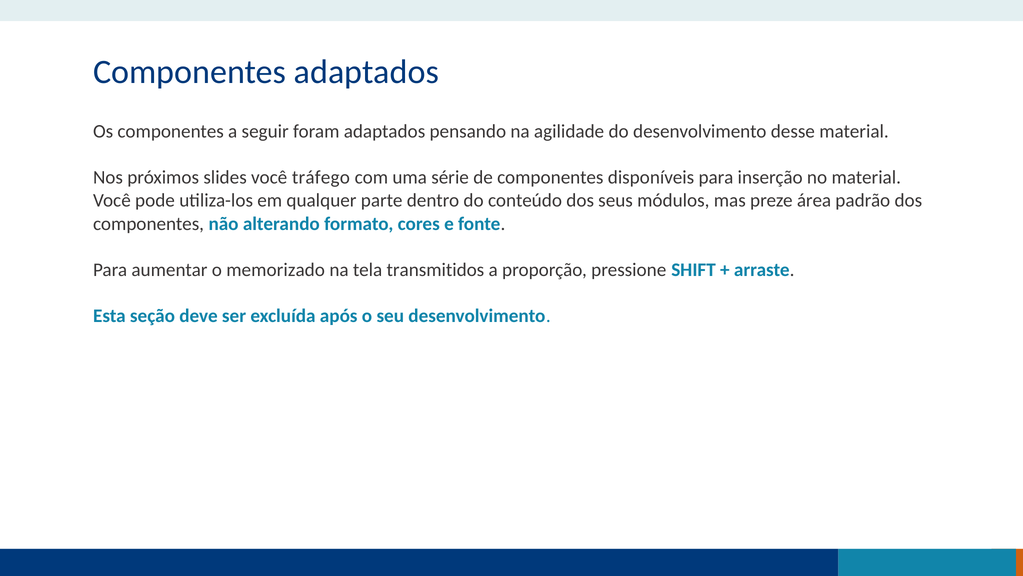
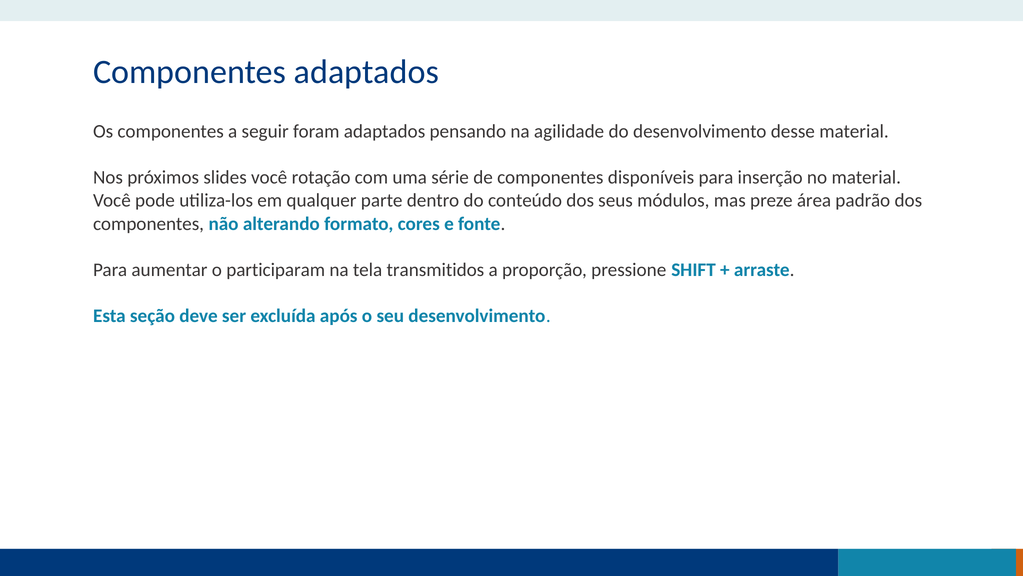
tráfego: tráfego -> rotação (321, 177)
memorizado: memorizado -> participaram (276, 269)
